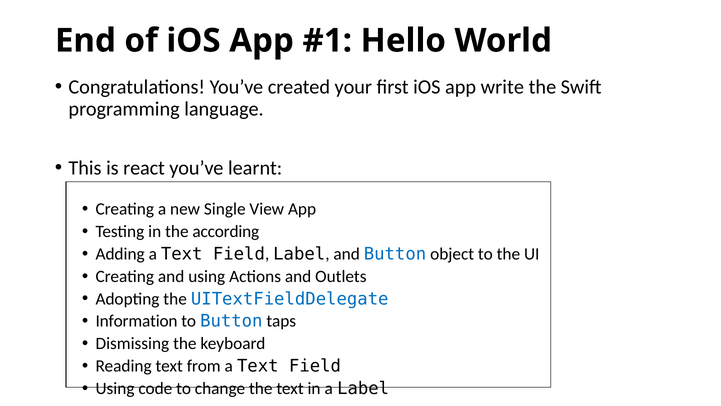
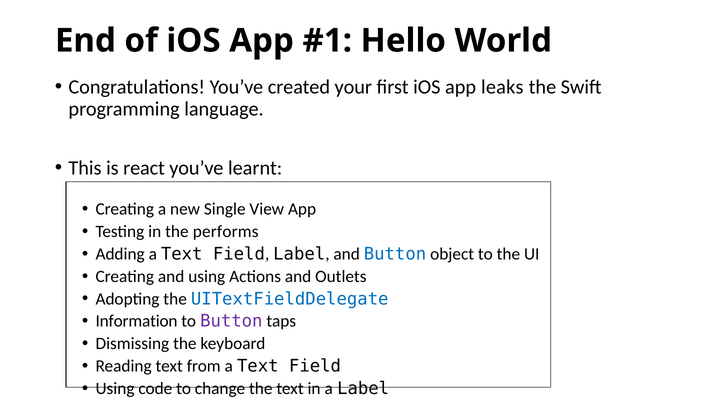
write: write -> leaks (502, 87)
according: according -> performs (226, 231)
Button colour: blue -> purple (231, 321)
